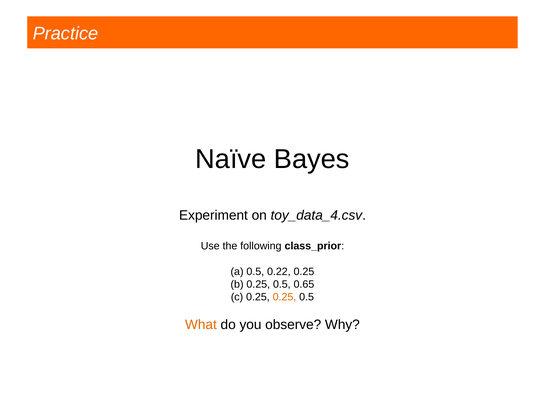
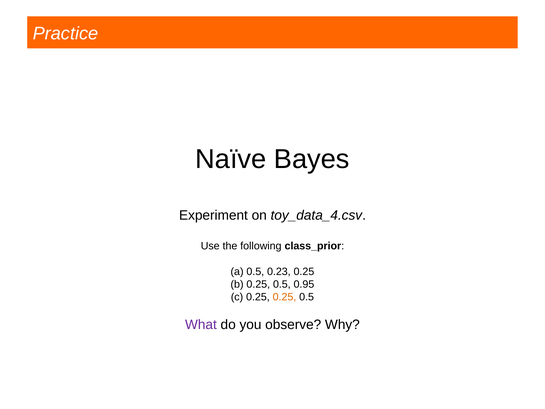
0.22: 0.22 -> 0.23 (279, 271)
0.65: 0.65 -> 0.95 (304, 284)
What colour: orange -> purple (201, 324)
